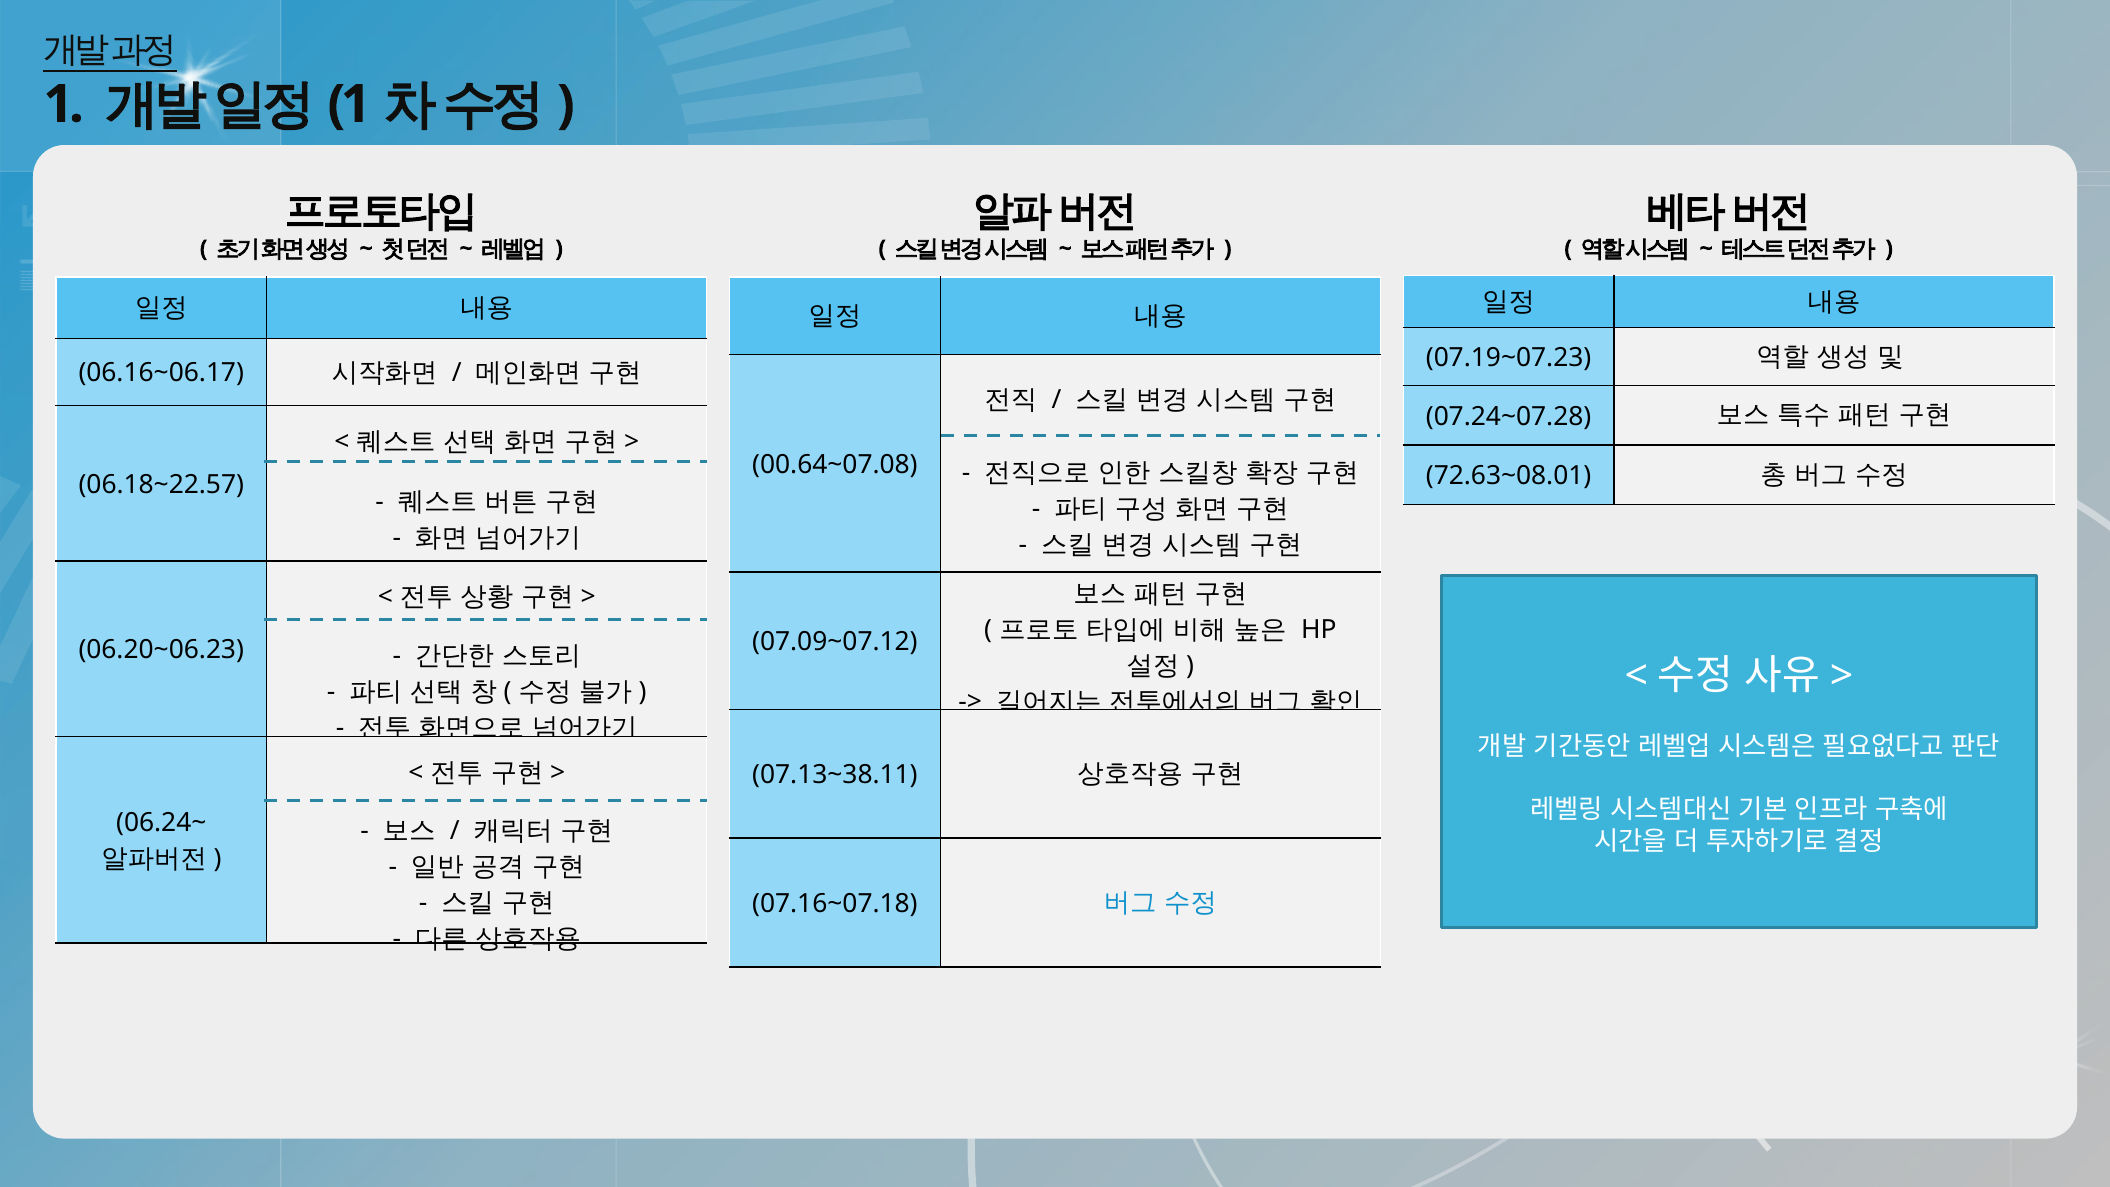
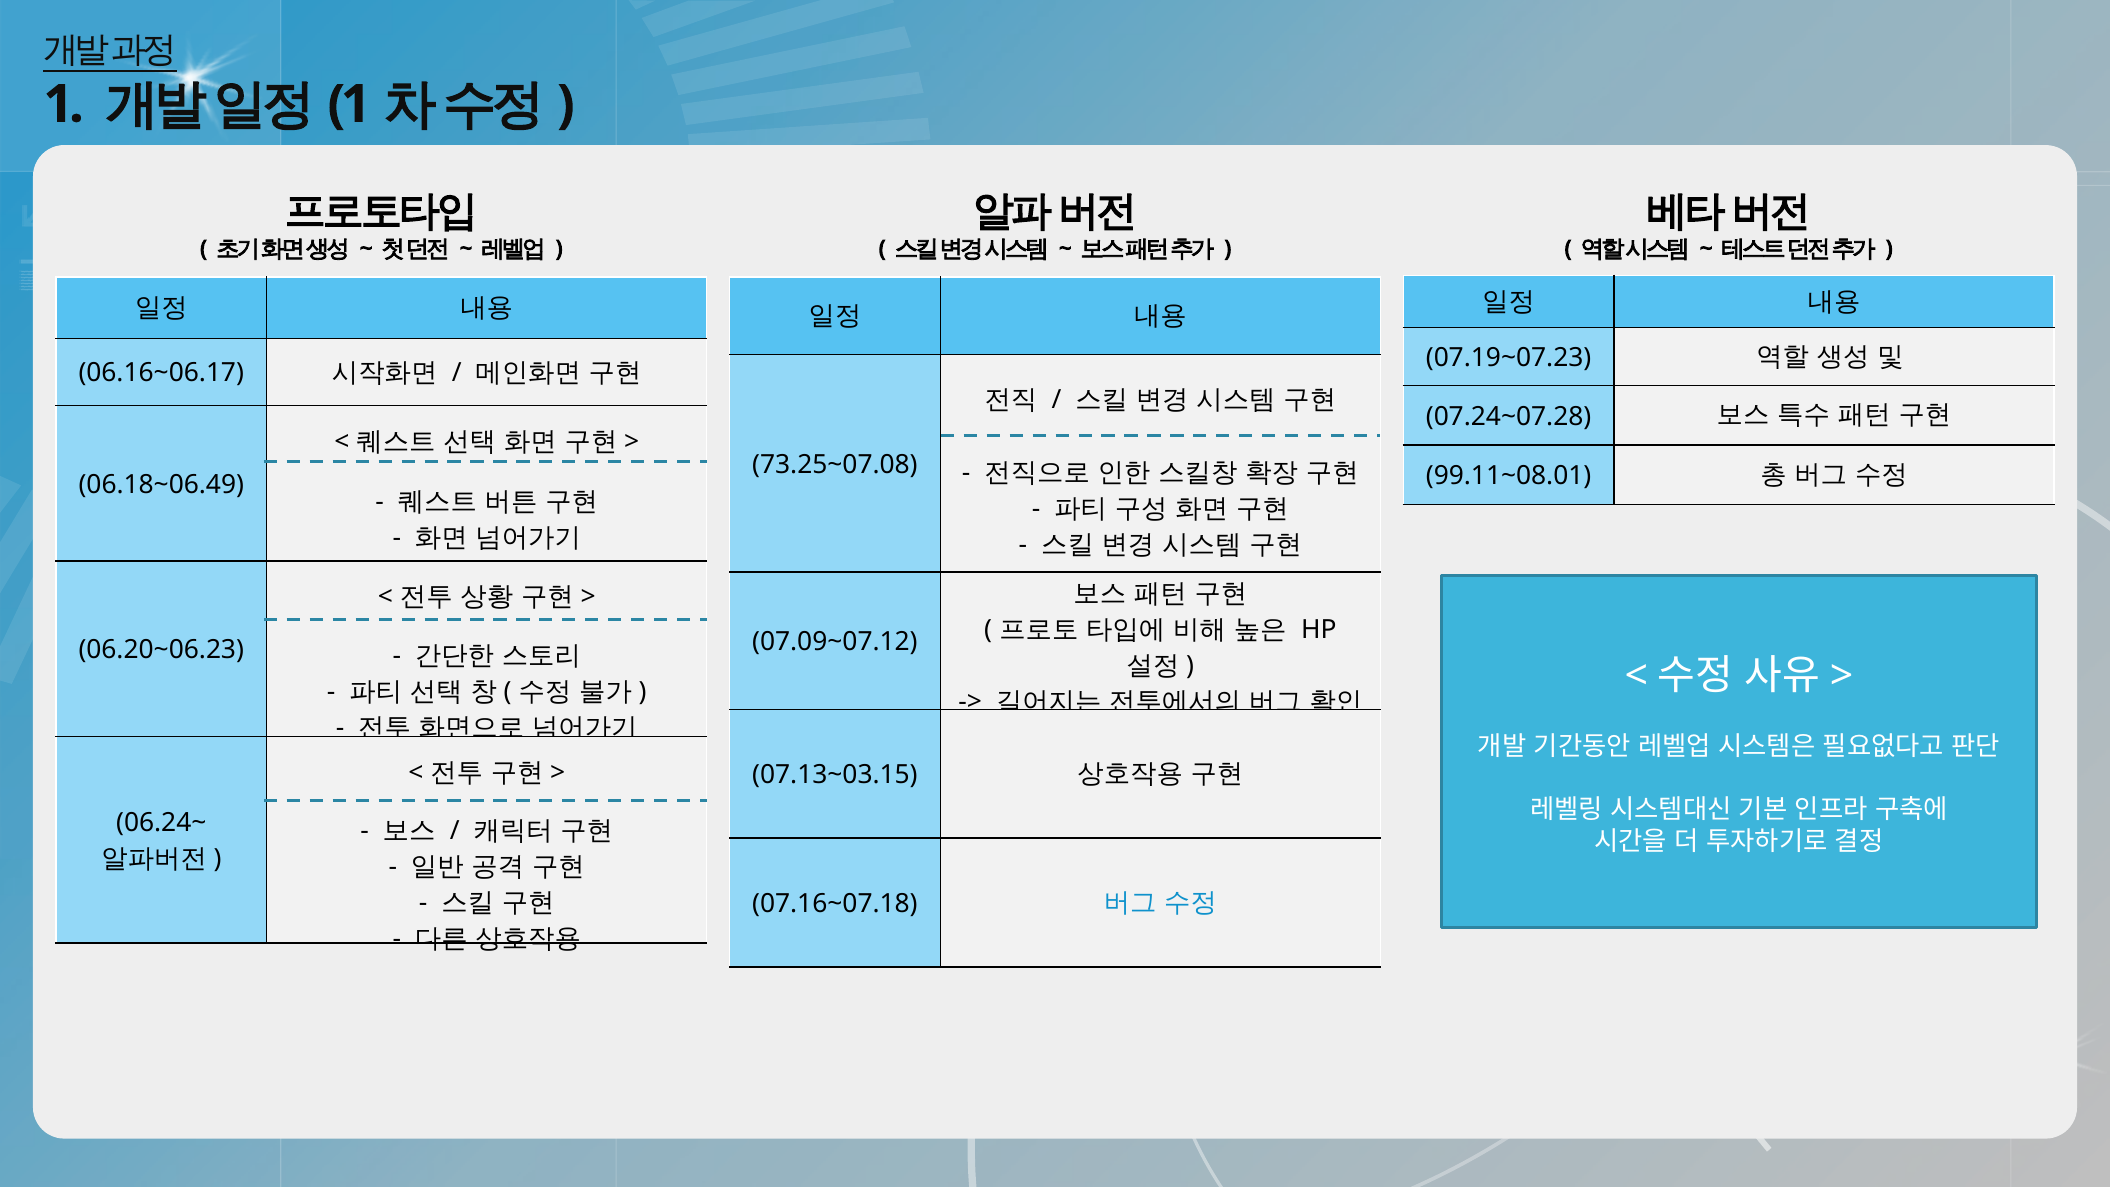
00.64~07.08: 00.64~07.08 -> 73.25~07.08 (835, 465)
72.63~08.01: 72.63~08.01 -> 99.11~08.01 (1509, 476)
06.18~22.57: 06.18~22.57 -> 06.18~06.49 (161, 485)
07.13~38.11: 07.13~38.11 -> 07.13~03.15 (835, 775)
